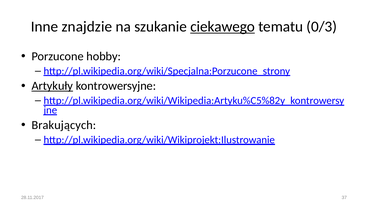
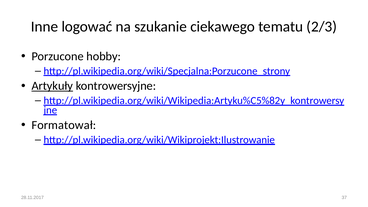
znajdzie: znajdzie -> logować (87, 27)
ciekawego underline: present -> none (223, 27)
0/3: 0/3 -> 2/3 (322, 27)
Brakujących: Brakujących -> Formatował (64, 125)
